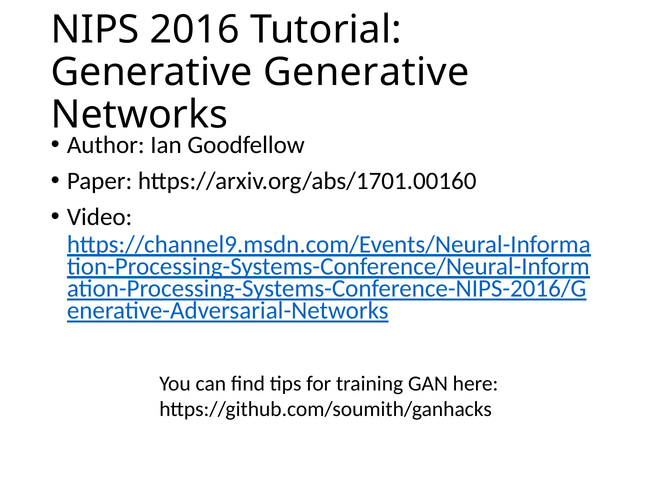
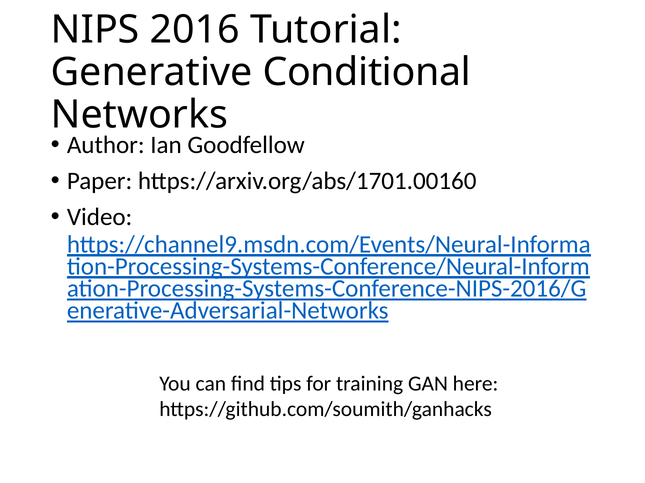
Generative Generative: Generative -> Conditional (367, 72)
